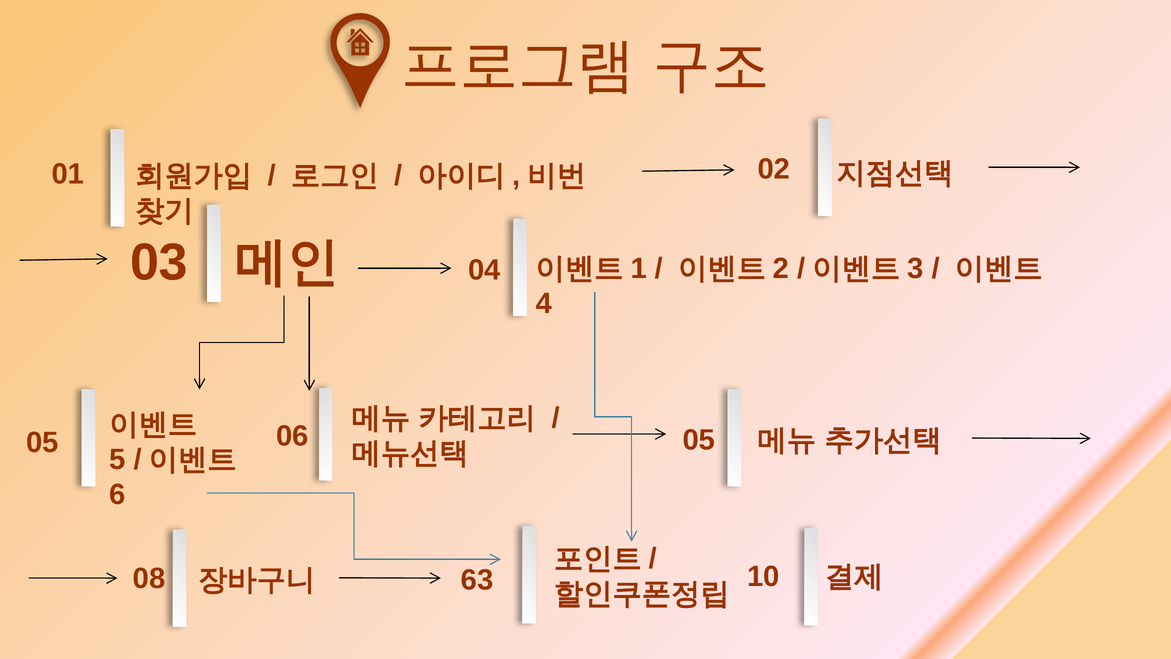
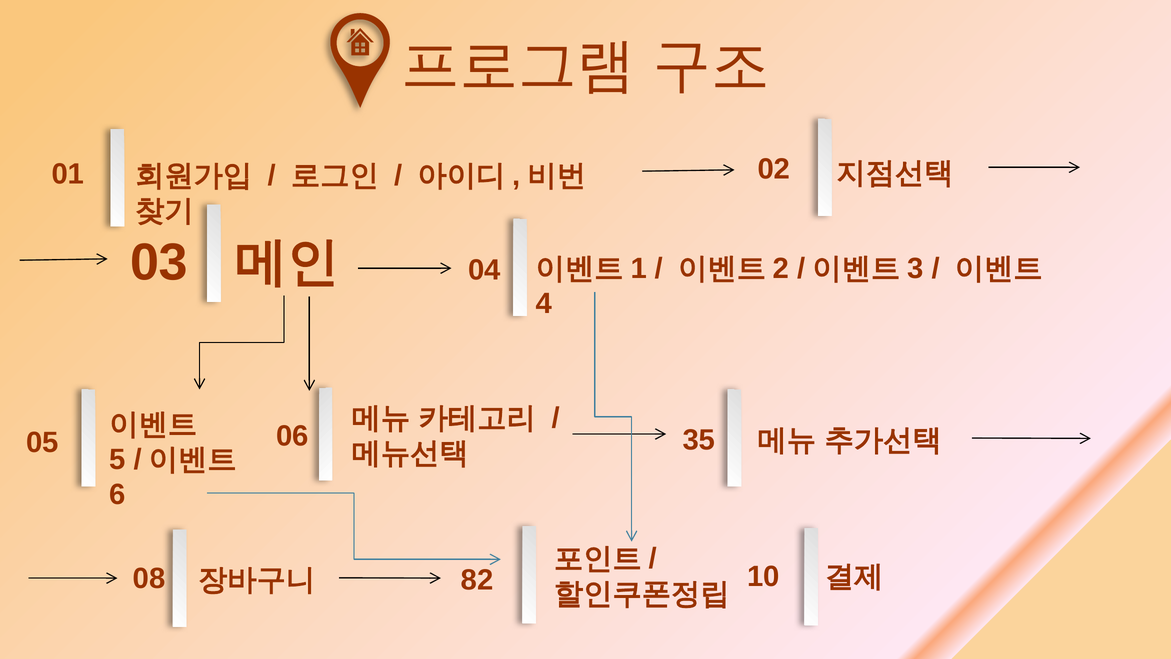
05: 05 -> 35 (699, 440)
63: 63 -> 82 (477, 580)
